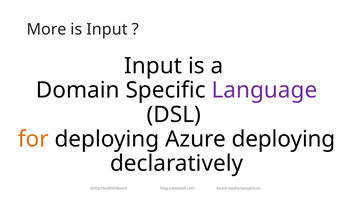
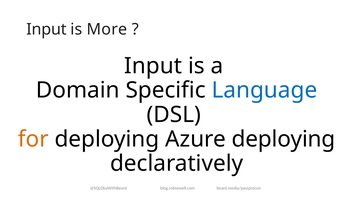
More: More -> Input (47, 29)
is Input: Input -> More (107, 29)
Language colour: purple -> blue (264, 90)
